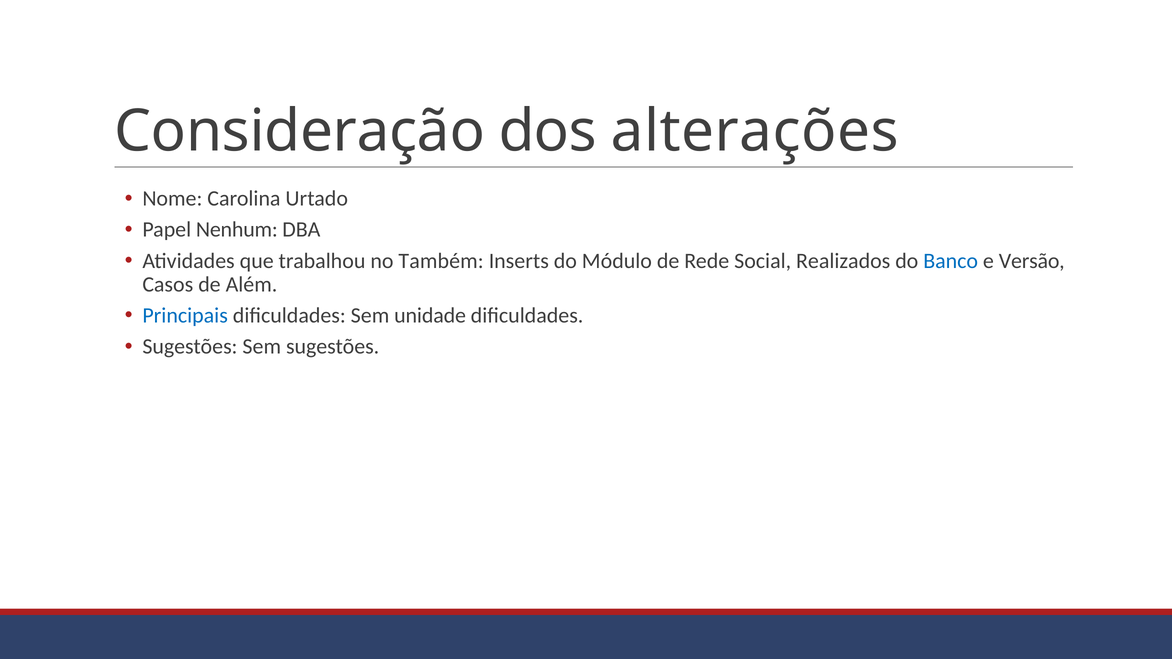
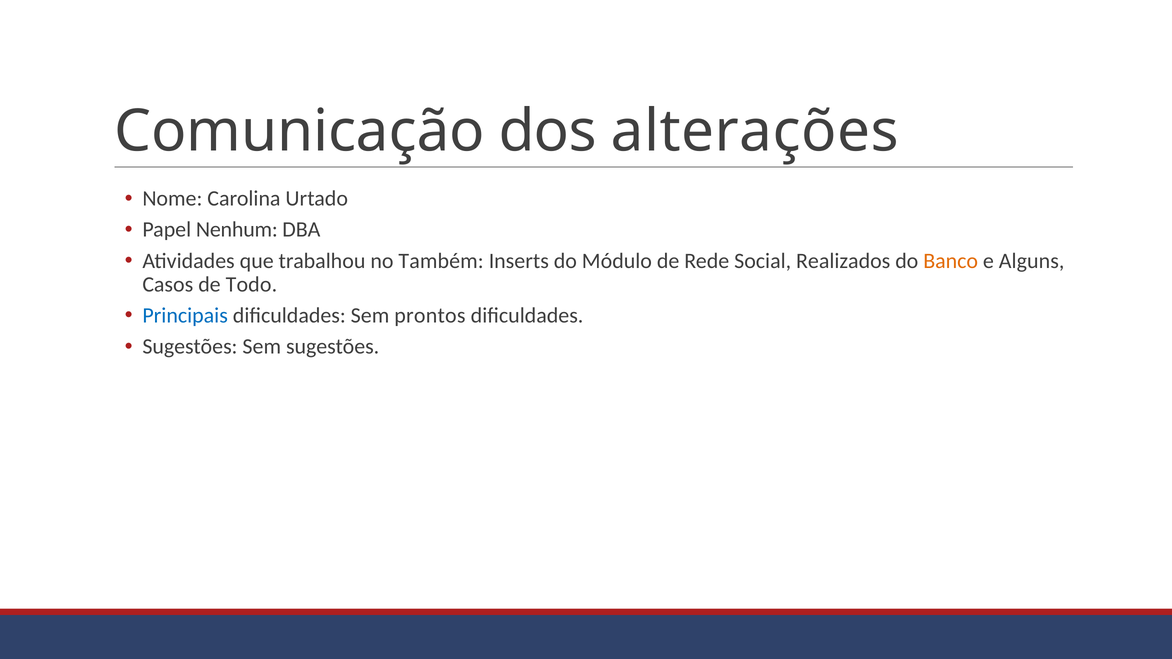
Consideração: Consideração -> Comunicação (300, 131)
Banco colour: blue -> orange (951, 261)
Versão: Versão -> Alguns (1032, 261)
Além: Além -> Todo (251, 285)
unidade: unidade -> prontos (430, 316)
